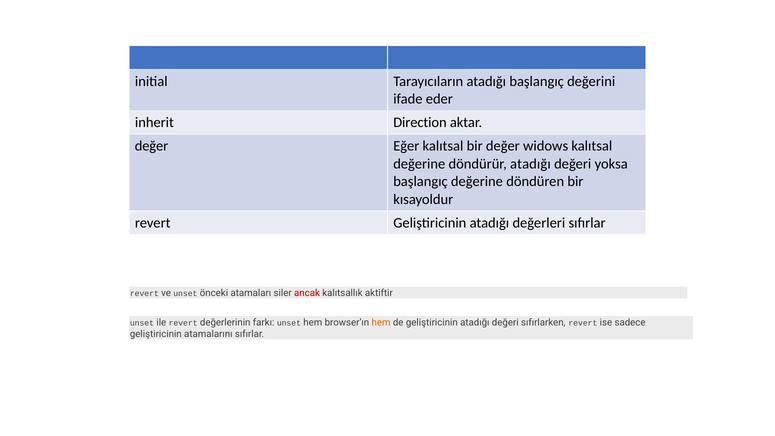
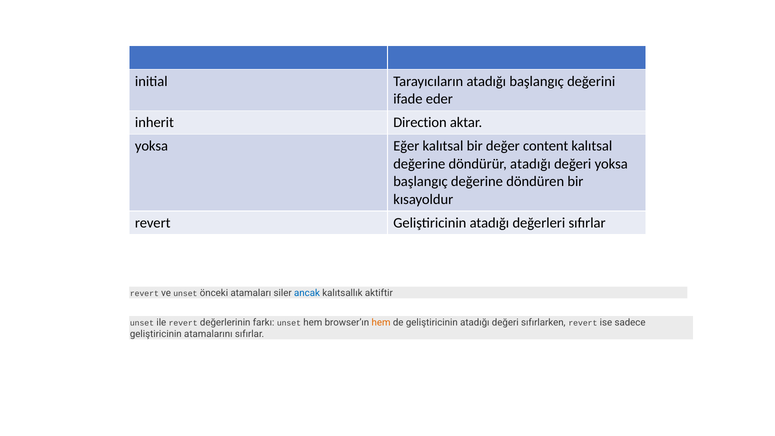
değer: değer -> yoksa (151, 146)
widows: widows -> content (546, 146)
ancak colour: red -> blue (307, 293)
